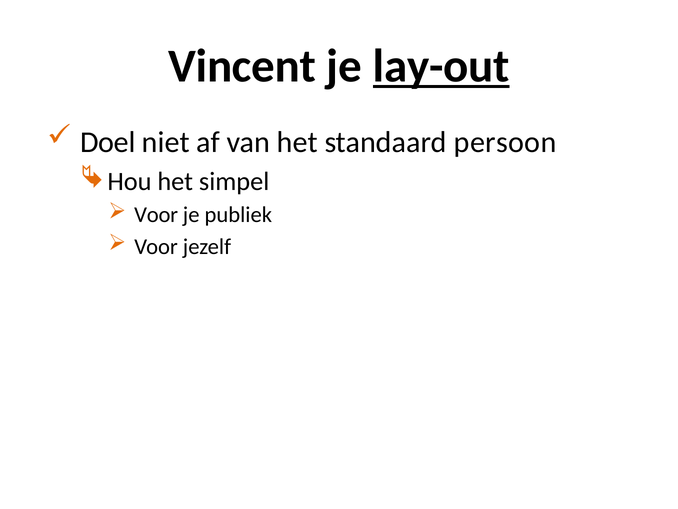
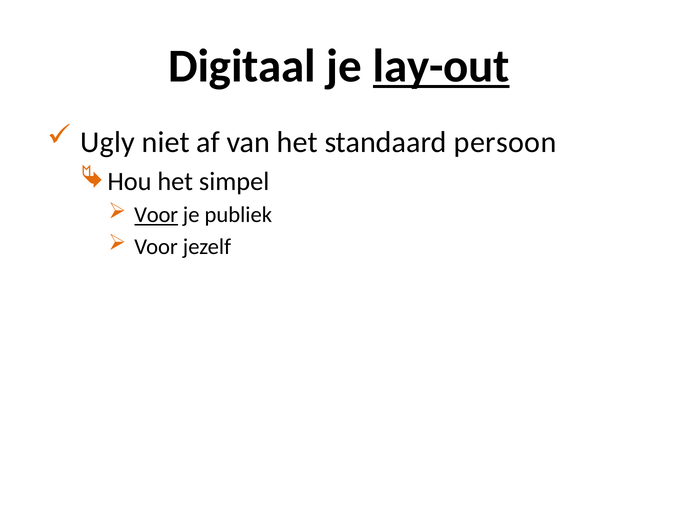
Vincent: Vincent -> Digitaal (242, 66)
Doel: Doel -> Ugly (108, 142)
Voor underline: none -> present (156, 215)
